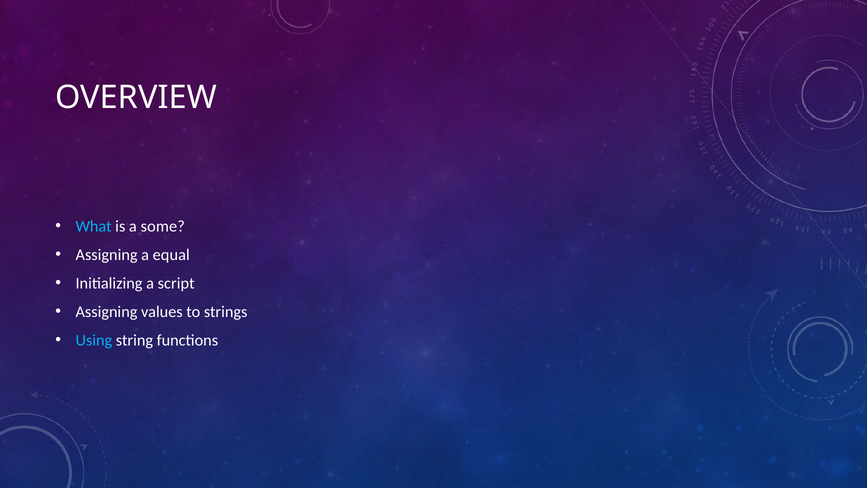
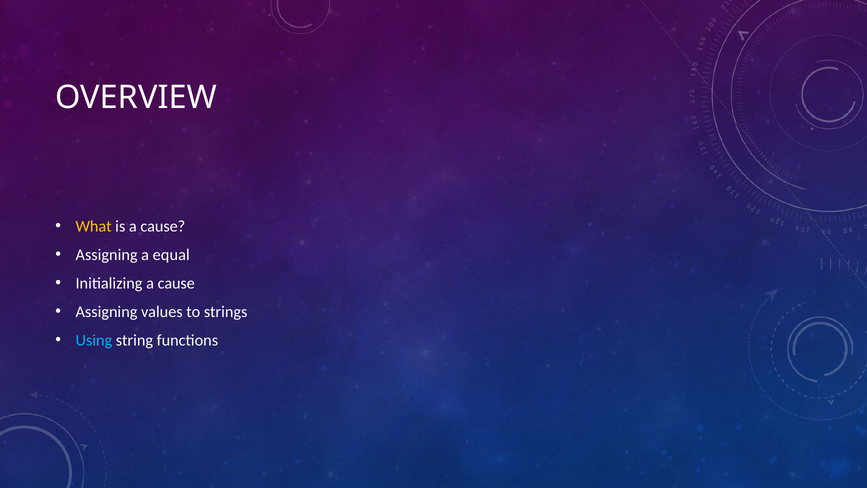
What colour: light blue -> yellow (94, 226)
is a some: some -> cause (163, 226)
Initializing a script: script -> cause (176, 283)
